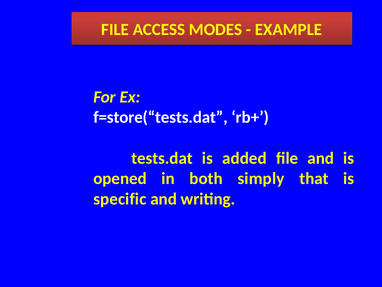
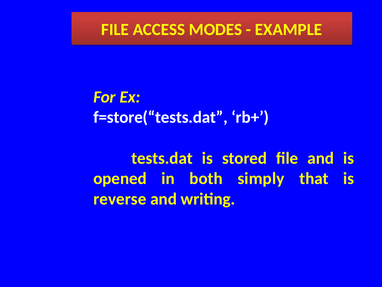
added: added -> stored (245, 158)
specific: specific -> reverse (120, 199)
